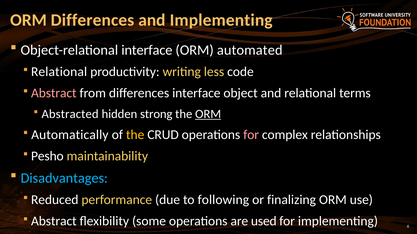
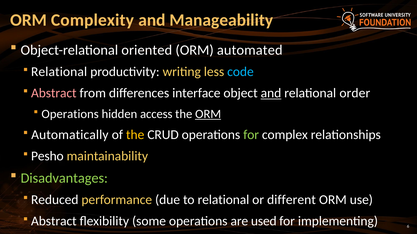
ORM Differences: Differences -> Complexity (92, 20)
and Implementing: Implementing -> Manageability (221, 20)
Object-relational interface: interface -> oriented (147, 50)
code colour: white -> light blue (240, 72)
and underline: none -> present (271, 93)
terms: terms -> order (355, 93)
Abstracted: Abstracted -> Operations (70, 114)
strong: strong -> access (156, 114)
for colour: pink -> light green (251, 135)
Disadvantages colour: light blue -> light green (64, 179)
to following: following -> relational (223, 200)
finalizing: finalizing -> different (291, 200)
